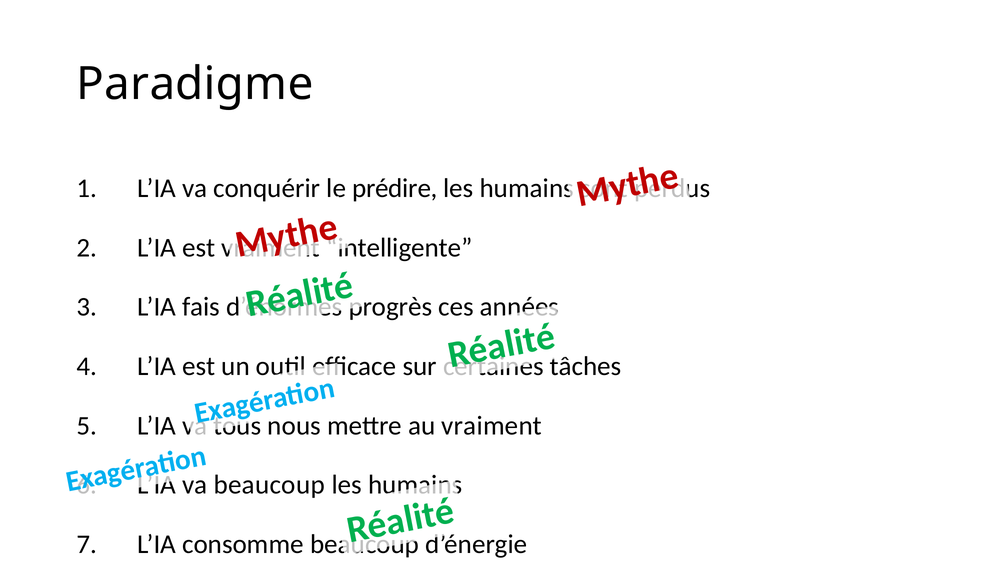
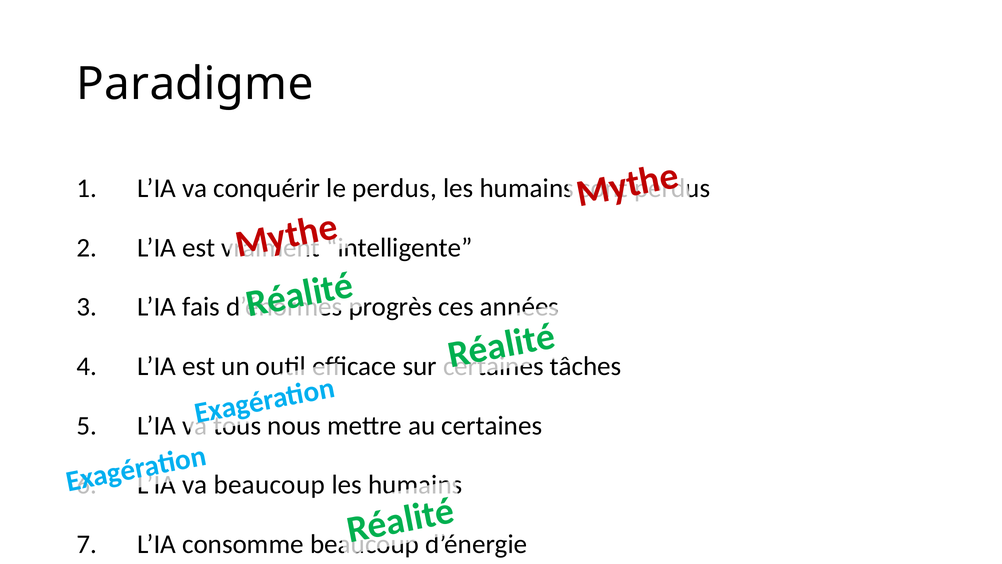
prédire: prédire -> perdus (395, 188)
au vraiment: vraiment -> certaines (492, 425)
